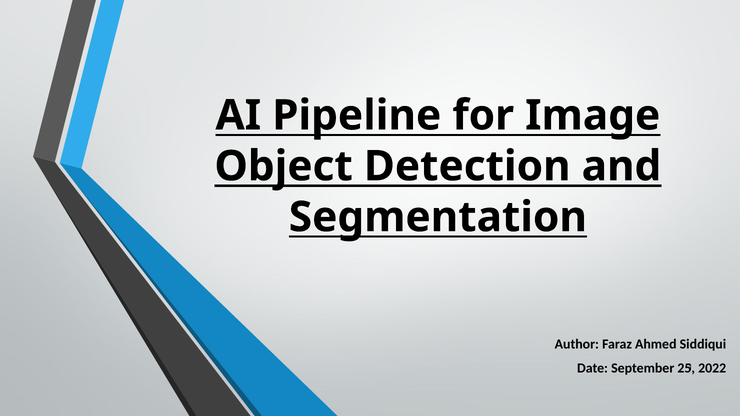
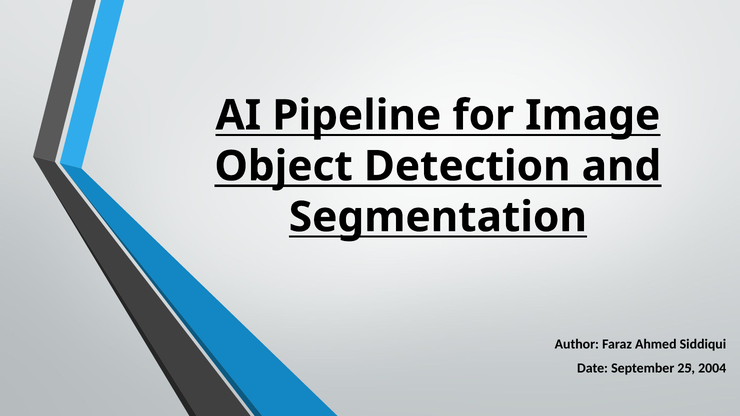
2022: 2022 -> 2004 (712, 369)
